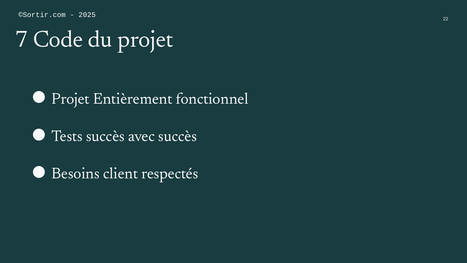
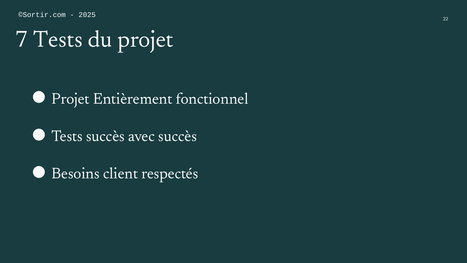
7 Code: Code -> Tests (58, 39)
